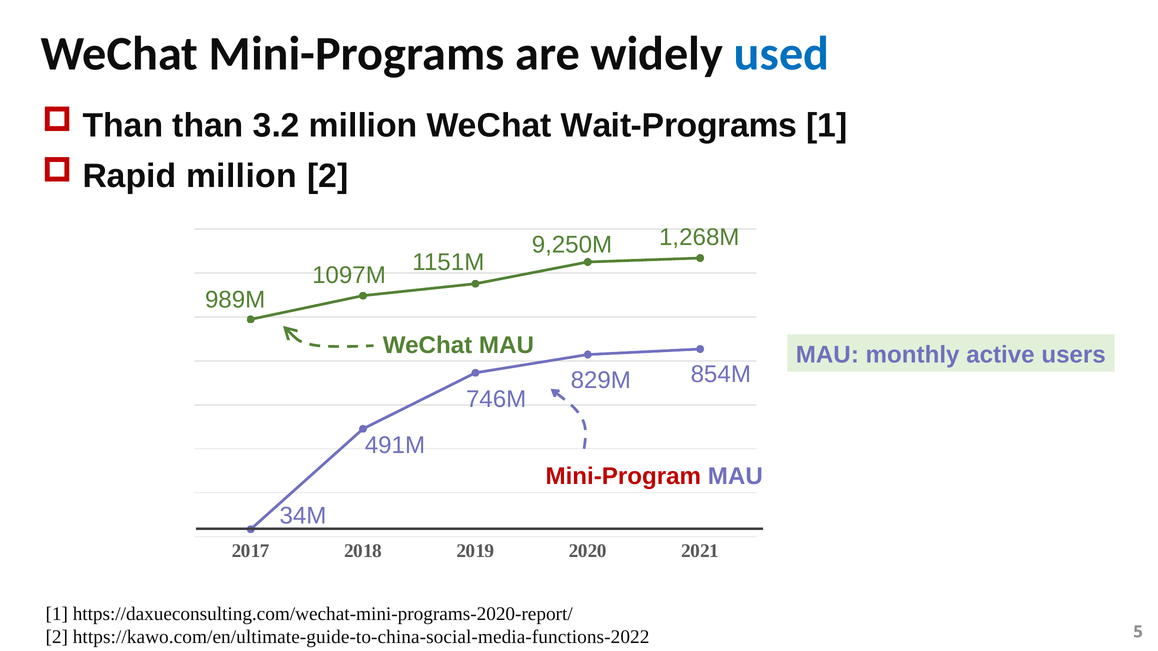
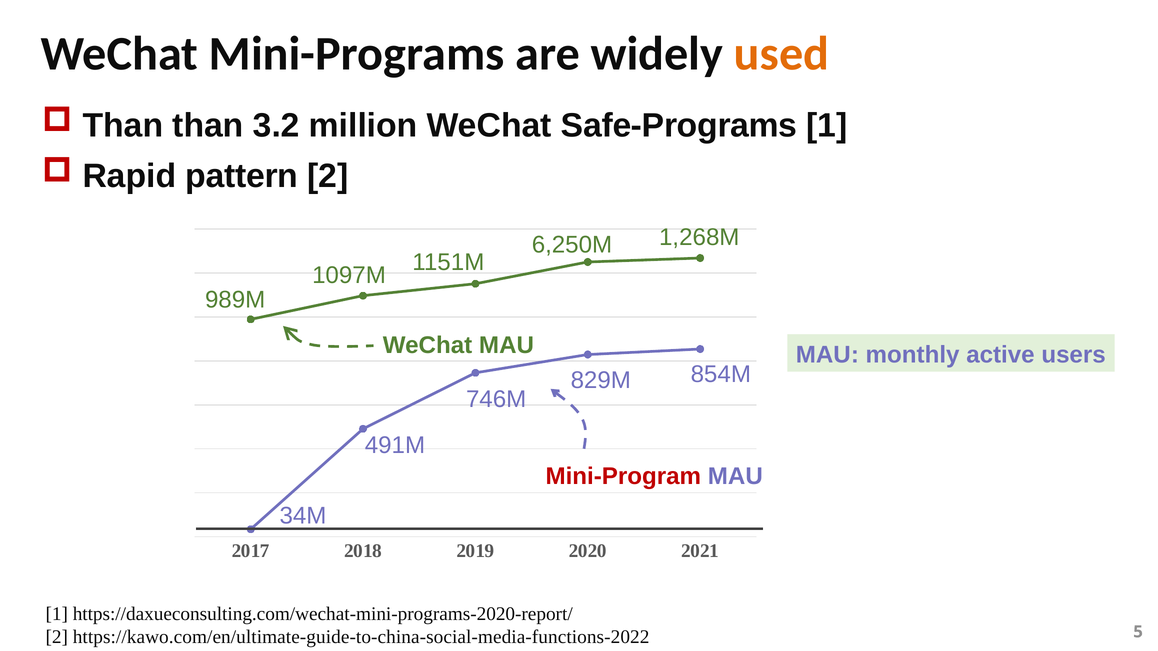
used colour: blue -> orange (782, 54)
Wait-Programs: Wait-Programs -> Safe-Programs (679, 126)
Rapid million: million -> pattern (242, 176)
9,250M: 9,250M -> 6,250M (572, 245)
